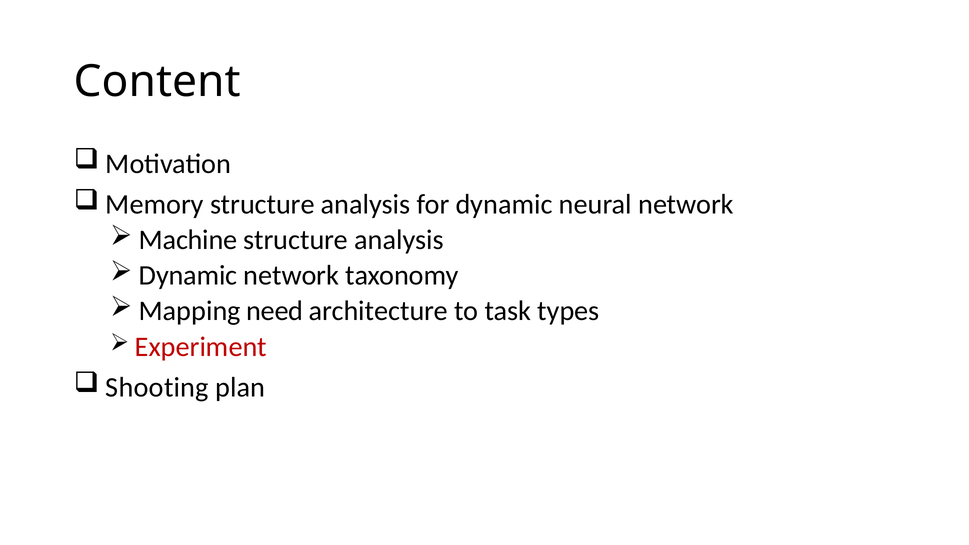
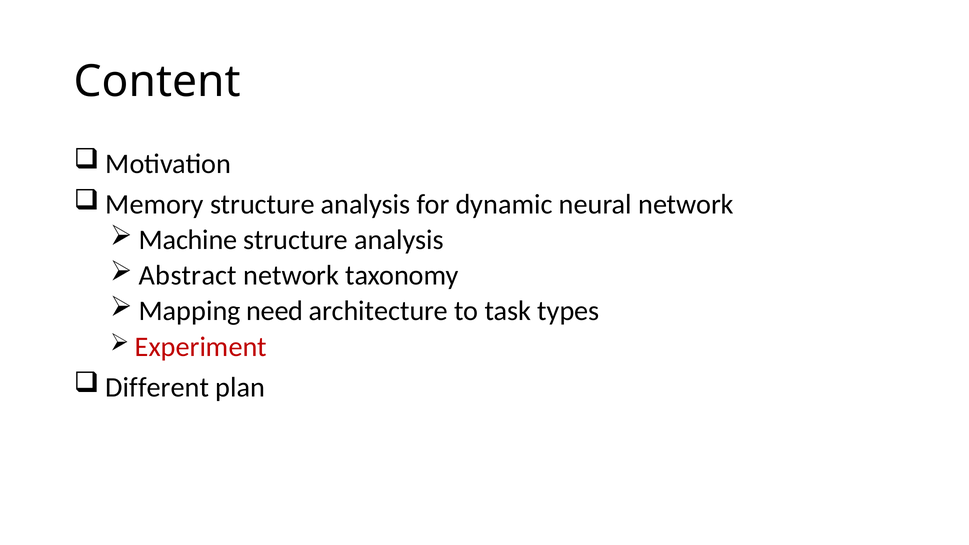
Dynamic: Dynamic -> Abstract (188, 276)
Shooting: Shooting -> Different (157, 387)
